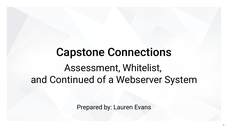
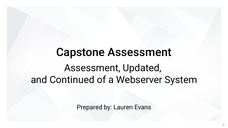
Capstone Connections: Connections -> Assessment (140, 52)
Whitelist: Whitelist -> Updated (142, 68)
